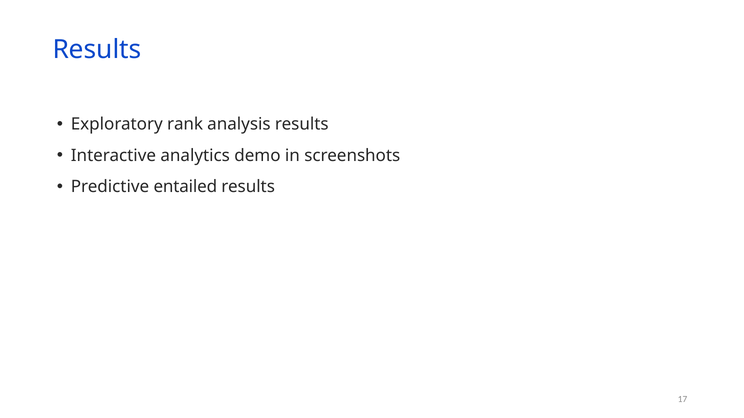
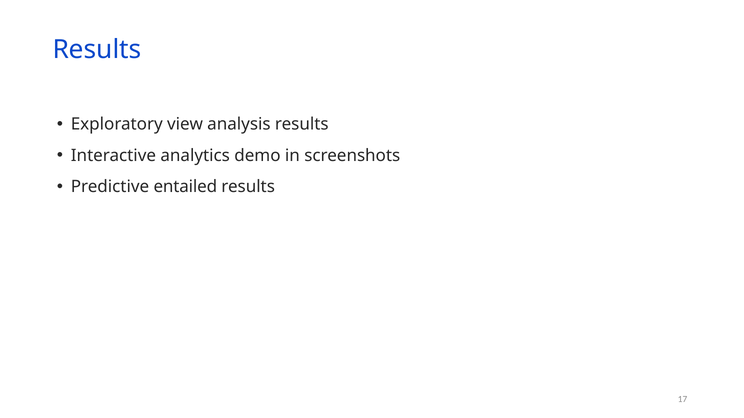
rank: rank -> view (185, 124)
